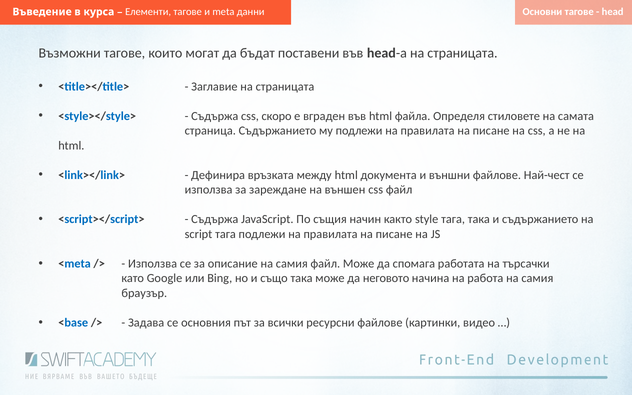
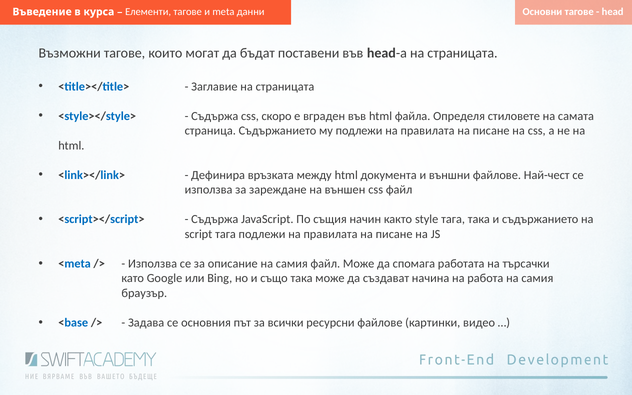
неговото: неговото -> създават (386, 278)
